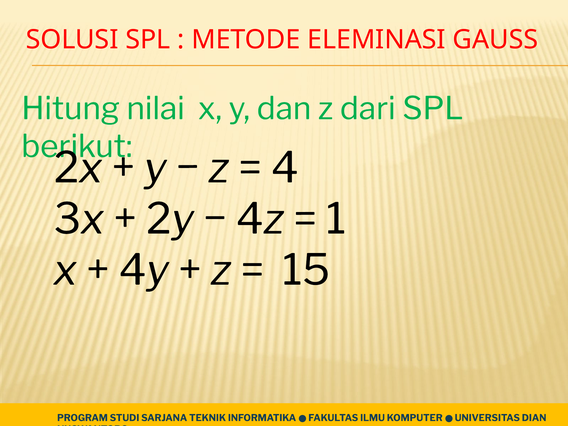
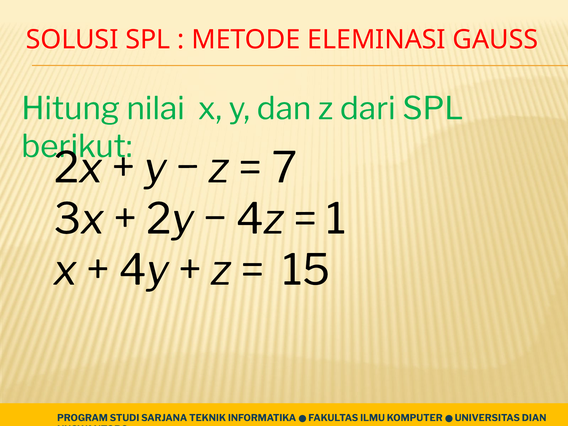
4: 4 -> 7 (284, 168)
